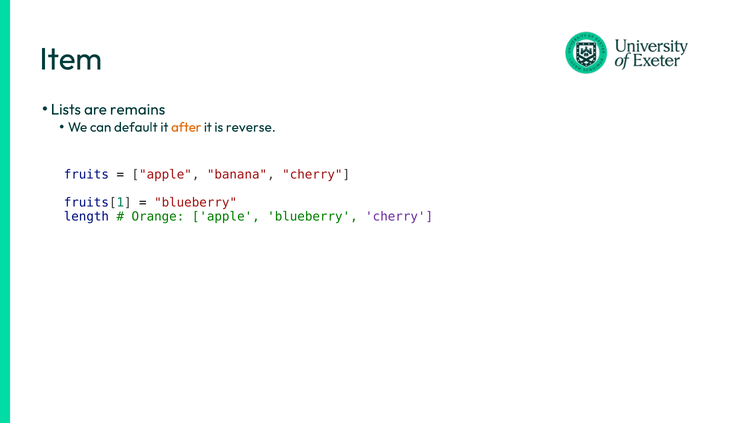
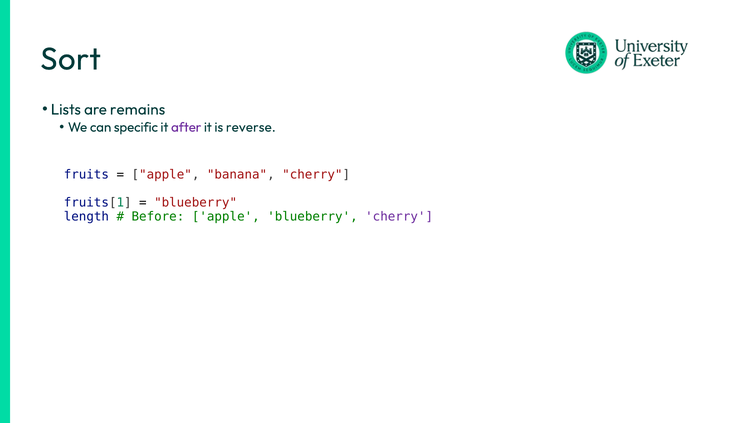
Item: Item -> Sort (71, 59)
default: default -> specific (136, 127)
after colour: orange -> purple (186, 127)
Orange: Orange -> Before (158, 217)
